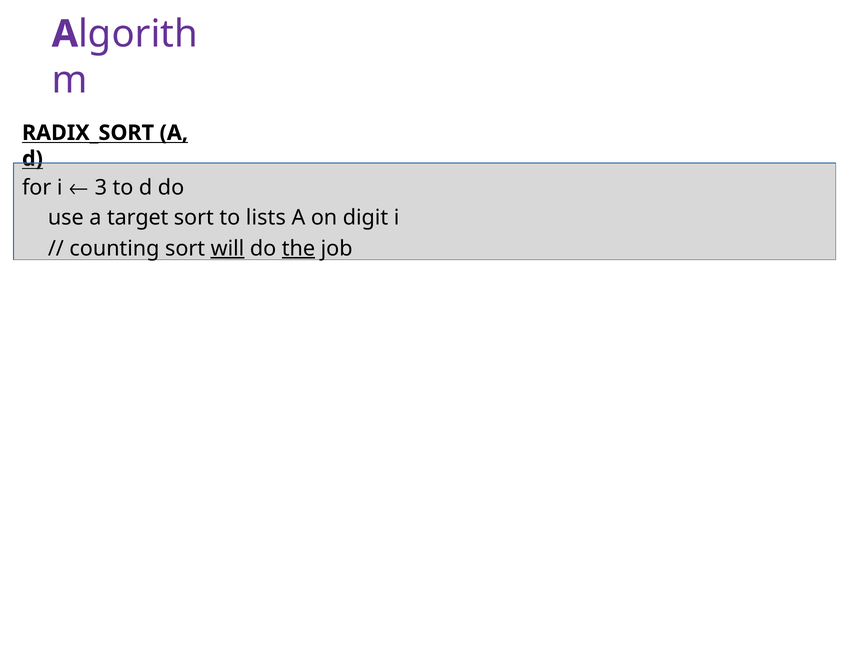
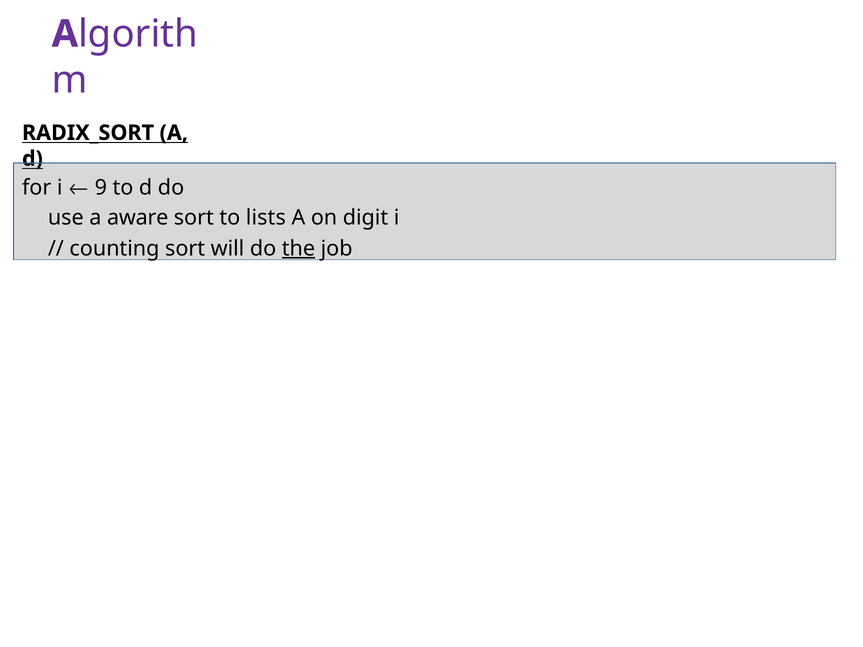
3: 3 -> 9 (101, 188)
target: target -> aware (138, 218)
will underline: present -> none (228, 248)
